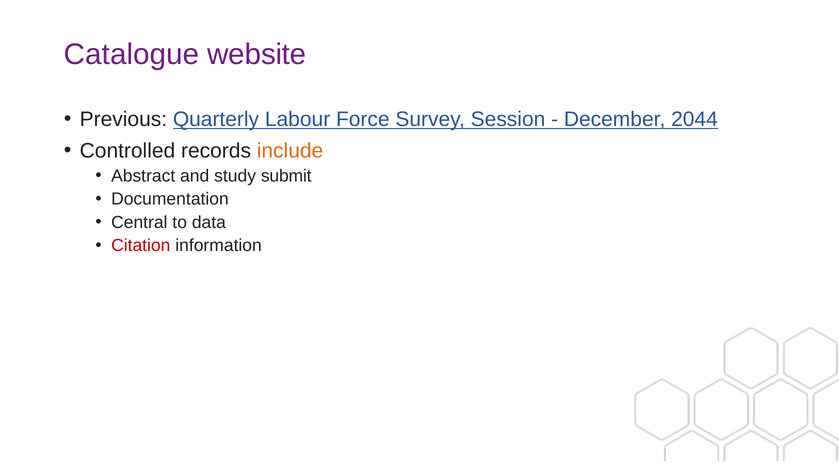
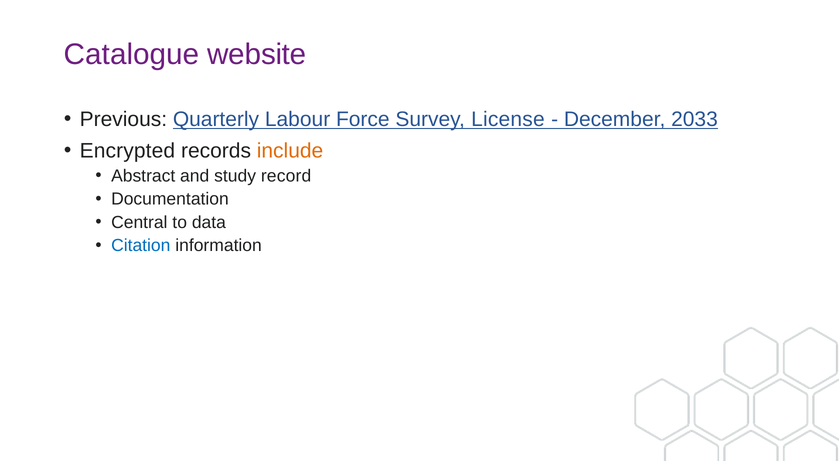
Session: Session -> License (508, 119)
2044: 2044 -> 2033 (694, 119)
Controlled: Controlled -> Encrypted (127, 151)
submit: submit -> record (286, 176)
Citation colour: red -> blue (141, 246)
